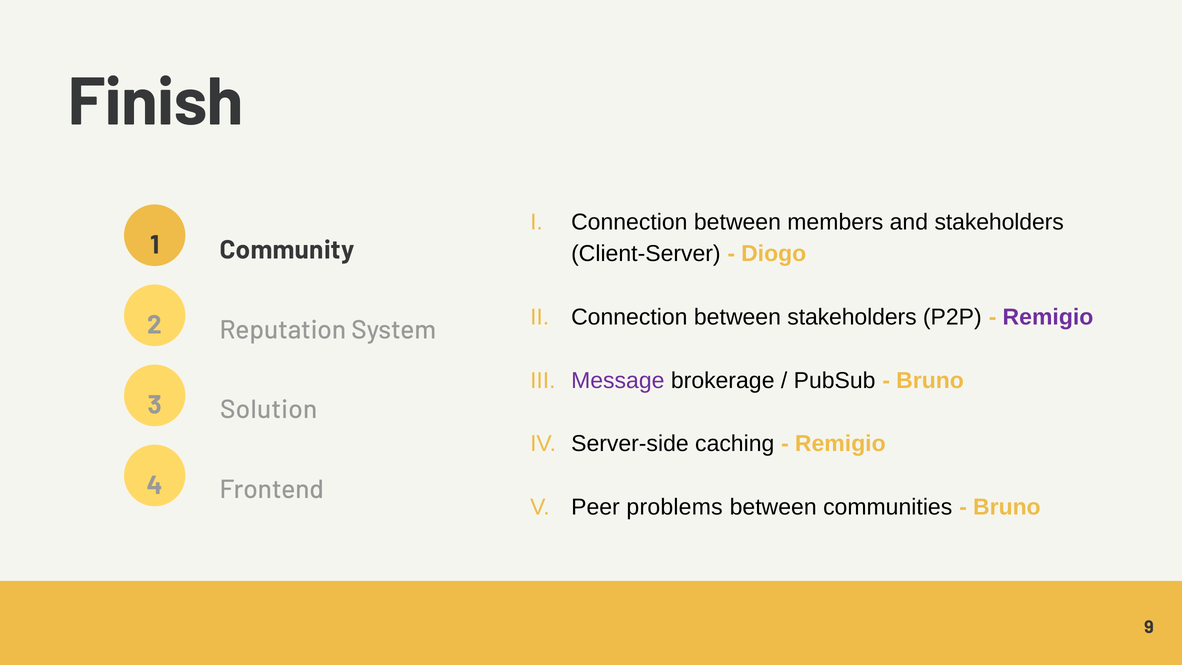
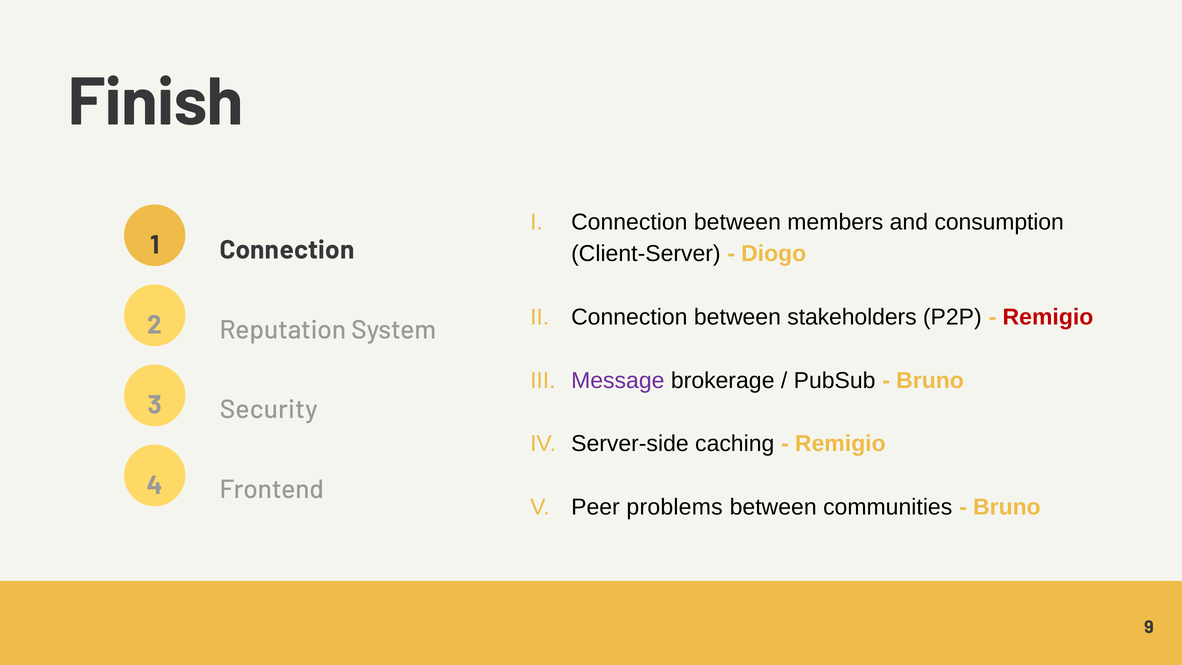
and stakeholders: stakeholders -> consumption (999, 222)
1 Community: Community -> Connection (287, 250)
Remigio colour: purple -> red (1048, 317)
Solution: Solution -> Security (269, 410)
